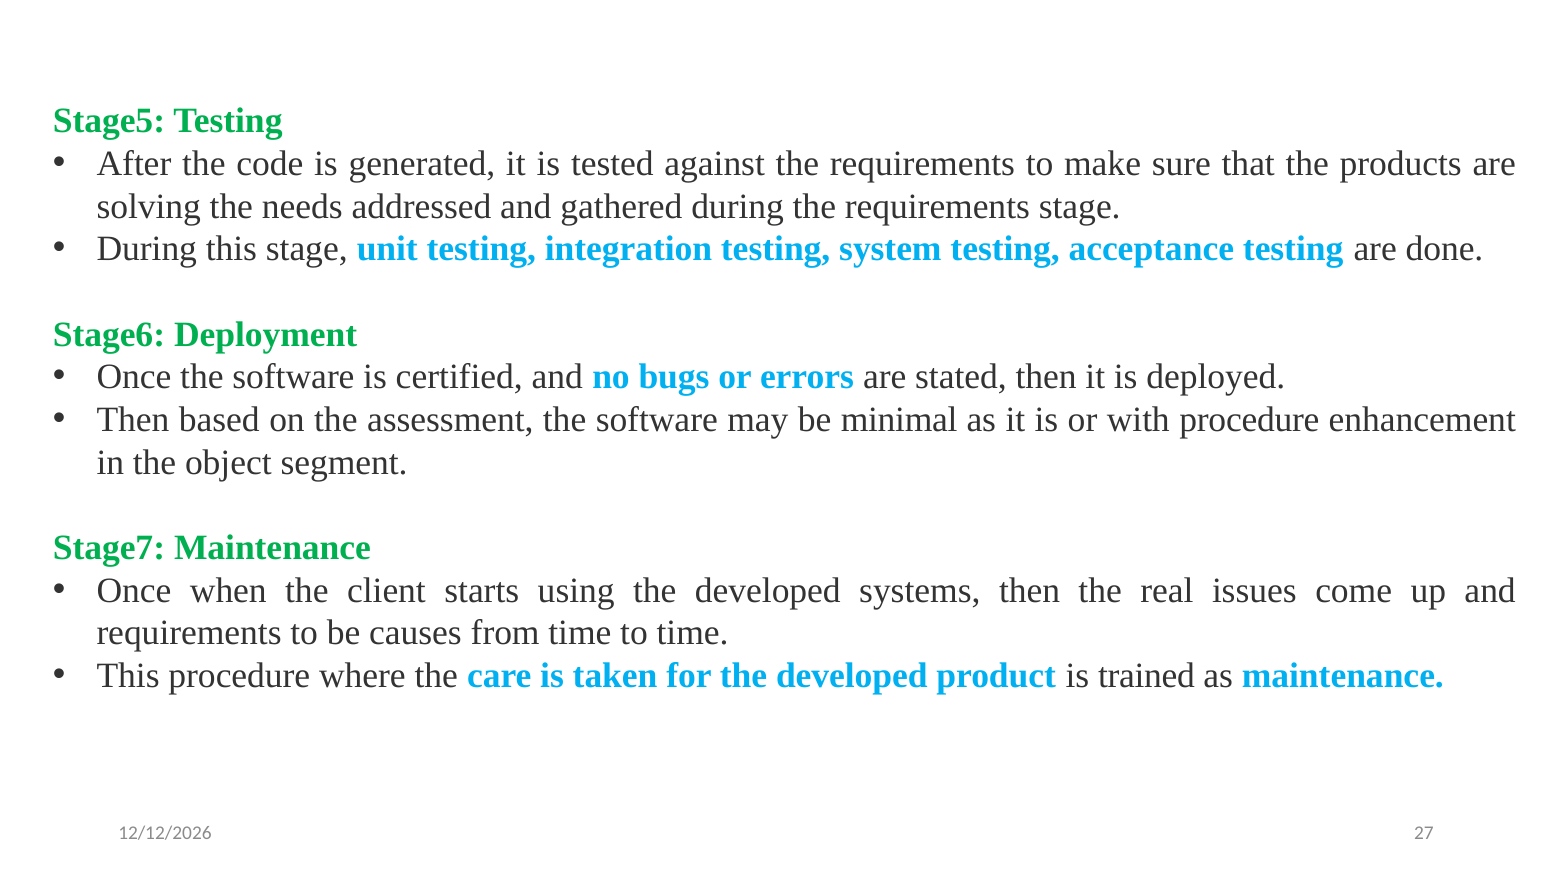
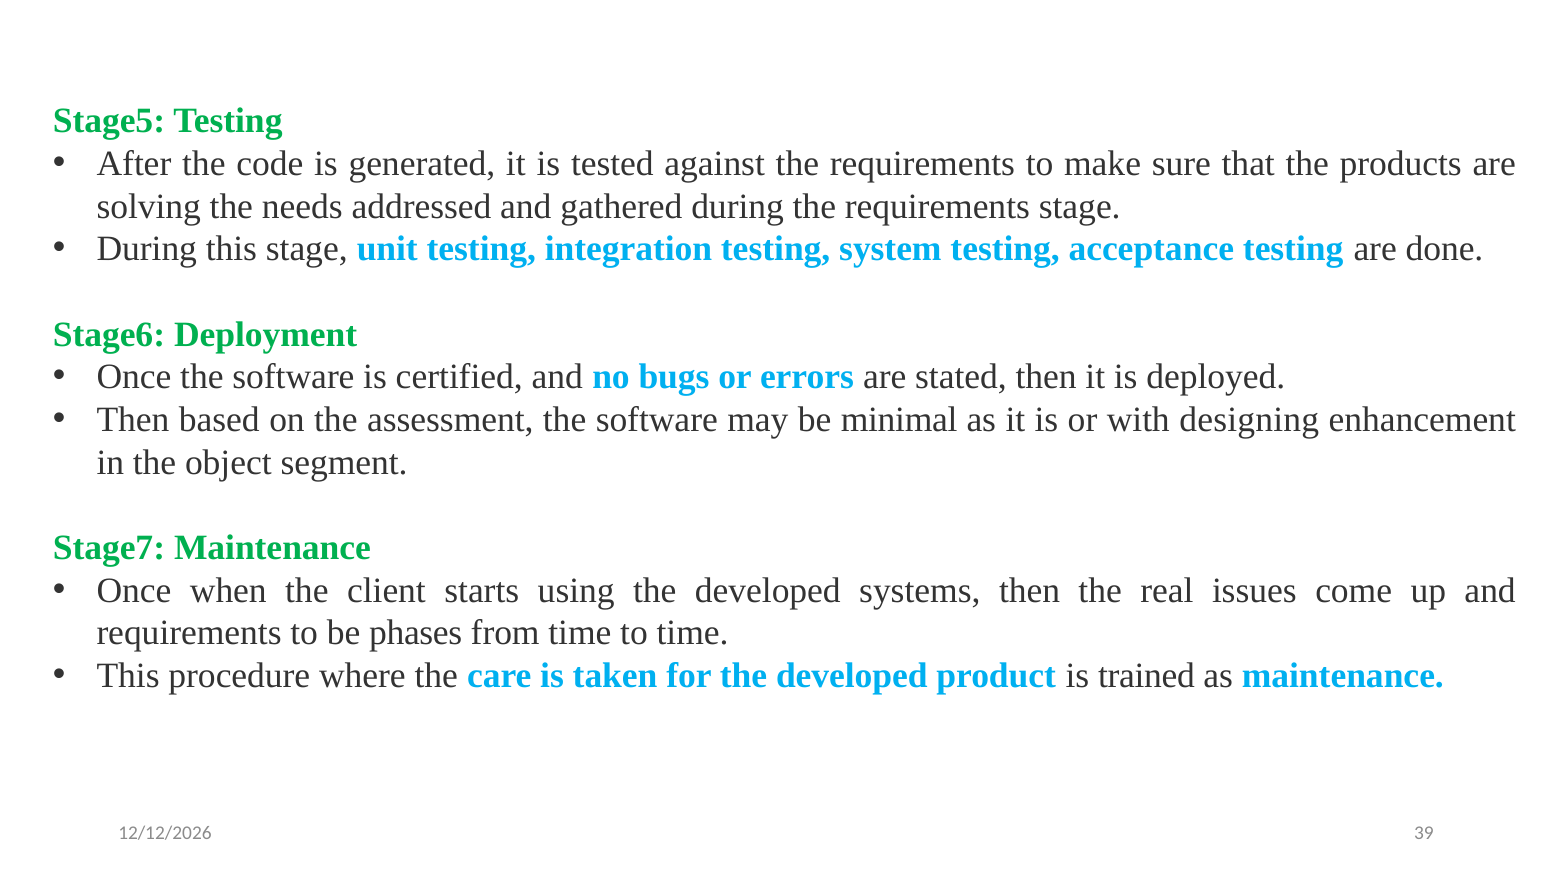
with procedure: procedure -> designing (1249, 420)
causes: causes -> phases (416, 633)
27: 27 -> 39 (1424, 834)
